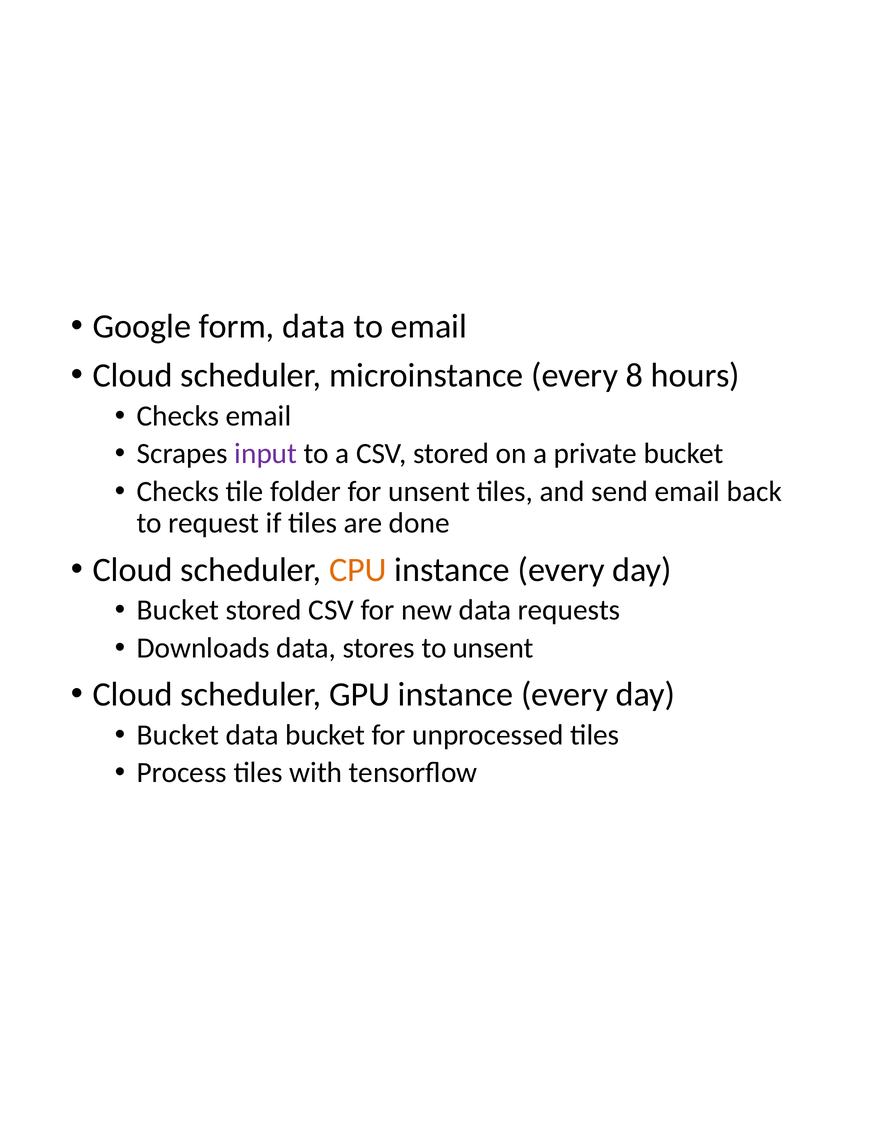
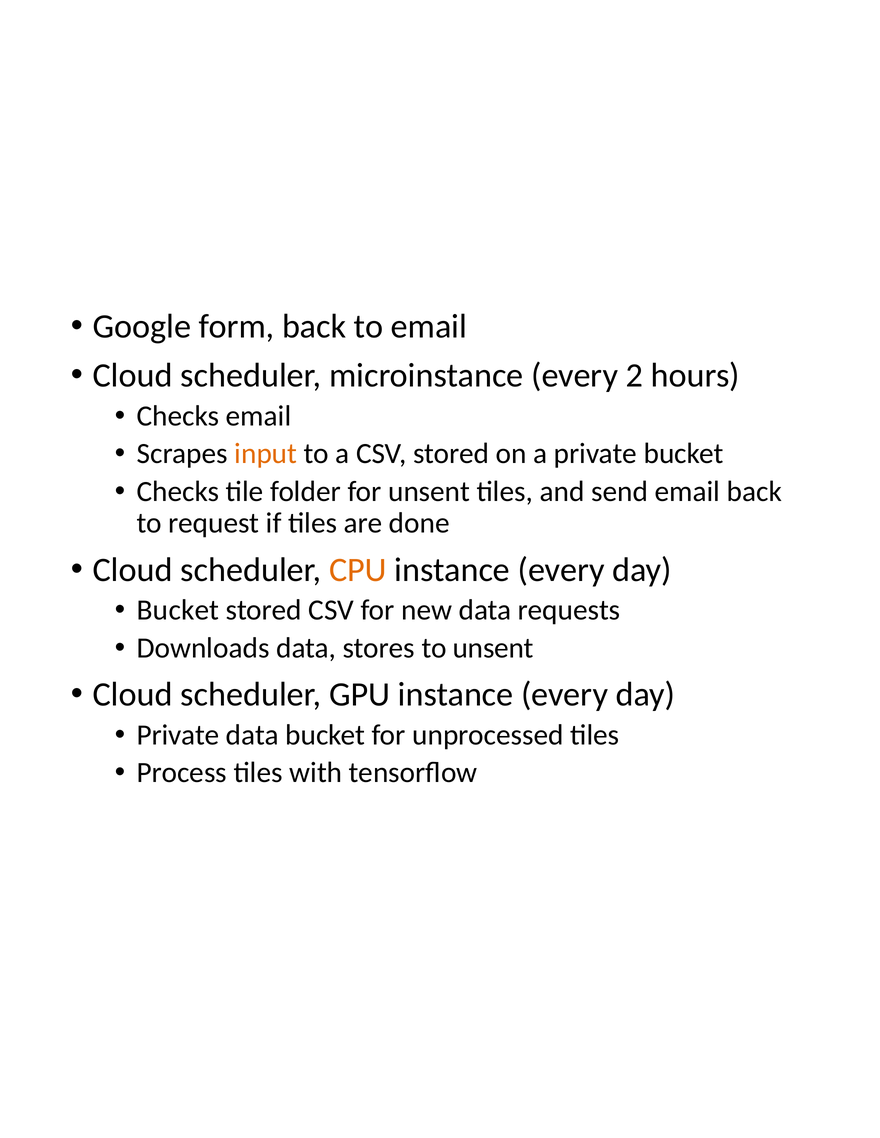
form data: data -> back (314, 327)
8: 8 -> 2 (634, 376)
input colour: purple -> orange (266, 454)
Bucket: Bucket -> Private (178, 736)
